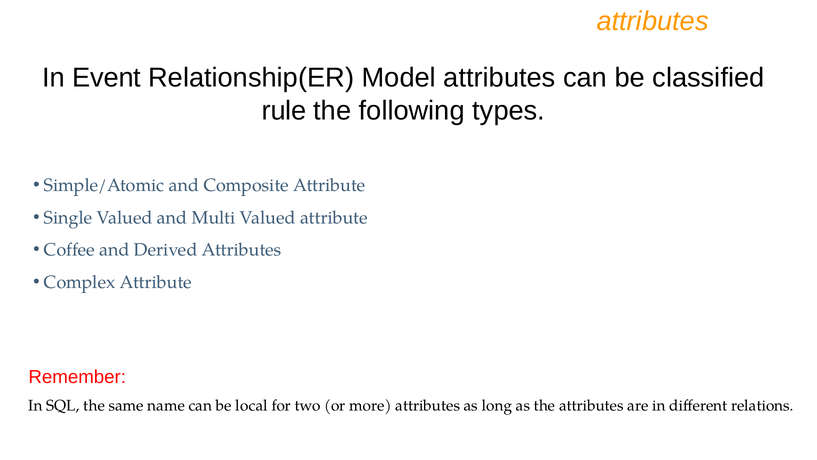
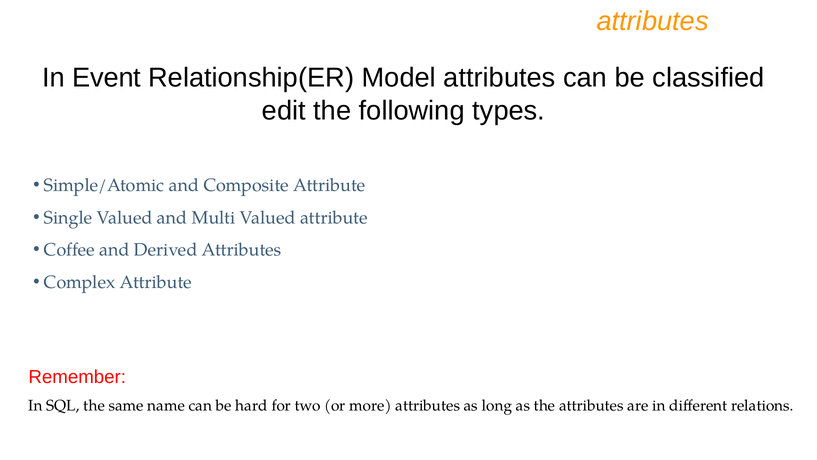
rule: rule -> edit (284, 110)
local: local -> hard (252, 405)
